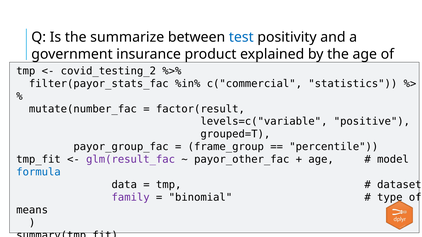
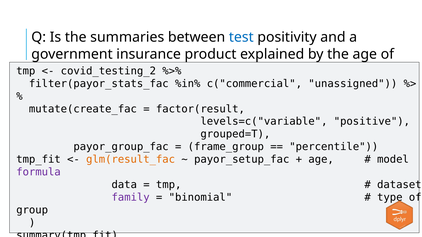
summarize: summarize -> summaries (127, 37)
statistics: statistics -> unassigned (353, 84)
mutate(number_fac: mutate(number_fac -> mutate(create_fac (83, 109)
glm(result_fac colour: purple -> orange (131, 160)
payor_other_fac: payor_other_fac -> payor_setup_fac (242, 160)
formula colour: blue -> purple (39, 172)
means: means -> group (32, 210)
